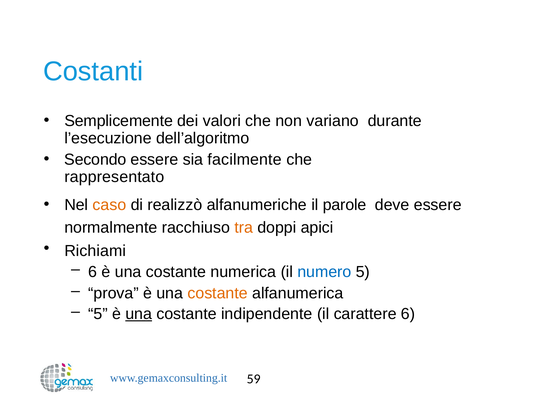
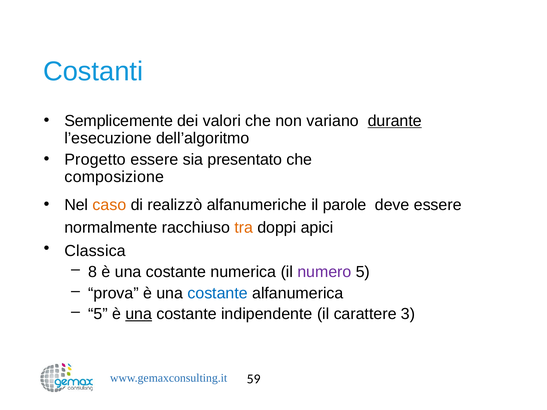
durante underline: none -> present (395, 121)
Secondo: Secondo -> Progetto (95, 160)
facilmente: facilmente -> presentato (245, 160)
rappresentato: rappresentato -> composizione (114, 177)
Richiami: Richiami -> Classica (95, 251)
6: 6 -> 8 (93, 272)
numero colour: blue -> purple (324, 272)
costante colour: orange -> blue (218, 293)
carattere 6: 6 -> 3 (408, 314)
